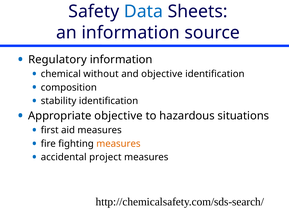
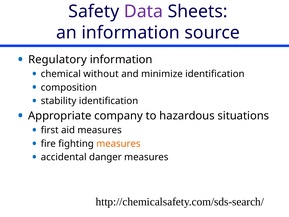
Data colour: blue -> purple (143, 11)
and objective: objective -> minimize (162, 74)
Appropriate objective: objective -> company (119, 116)
project: project -> danger (105, 157)
